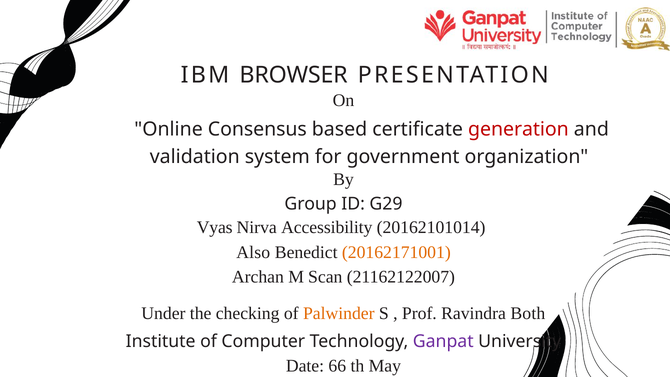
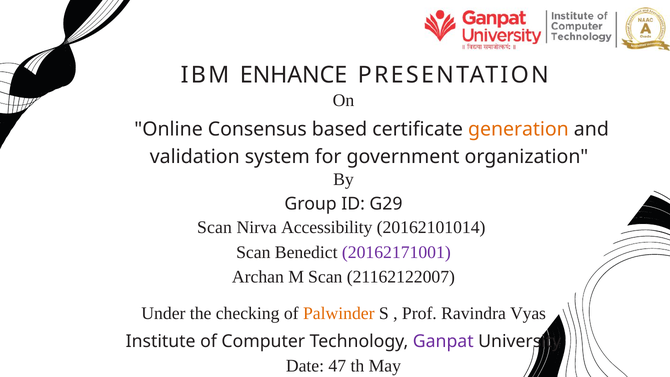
BROWSER: BROWSER -> ENHANCE (294, 75)
generation colour: red -> orange (518, 129)
Vyas: Vyas -> Scan (214, 228)
Also: Also -> Scan (253, 252)
20162171001 colour: orange -> purple (396, 252)
Both: Both -> Vyas (528, 313)
66: 66 -> 47 (337, 366)
